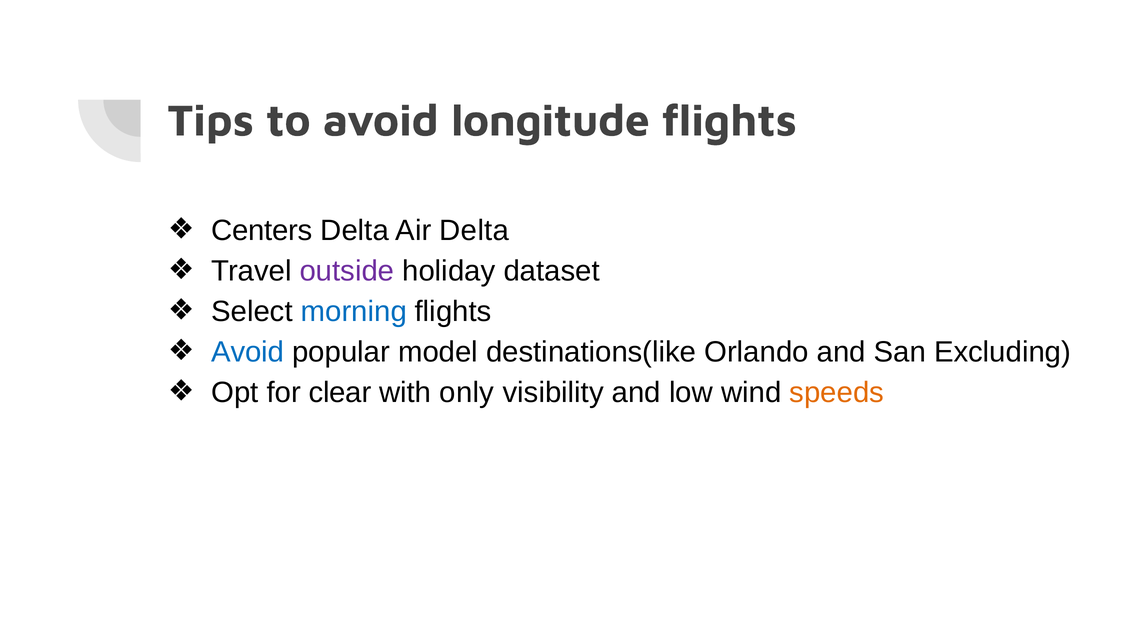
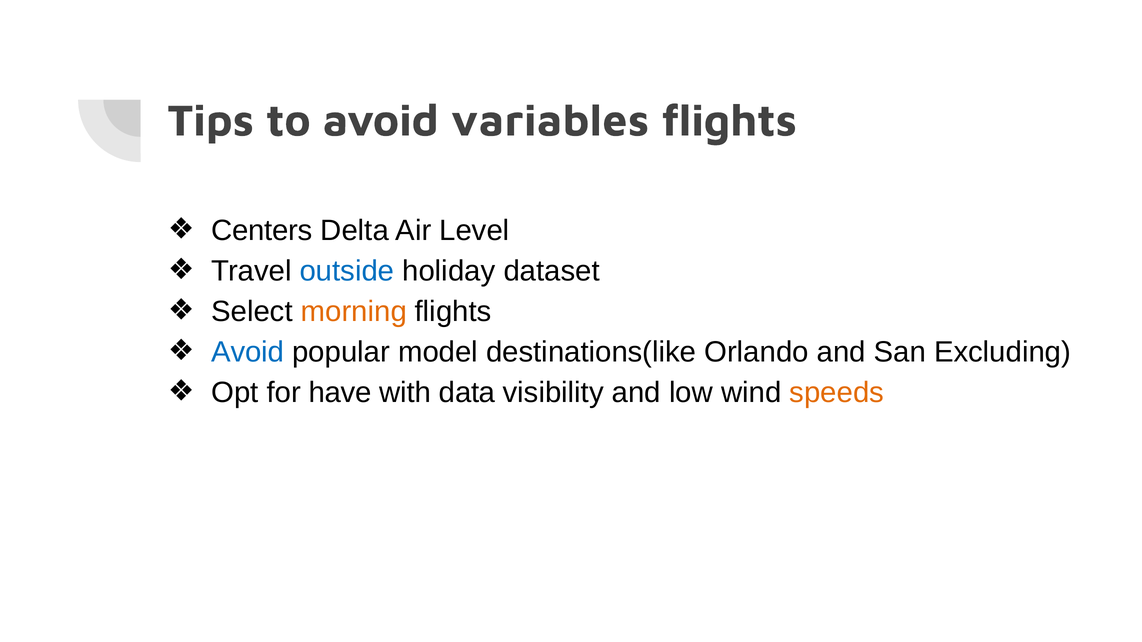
longitude: longitude -> variables (550, 121)
Air Delta: Delta -> Level (474, 231)
outside colour: purple -> blue (347, 271)
morning colour: blue -> orange (354, 312)
clear: clear -> have (340, 393)
only: only -> data (467, 393)
